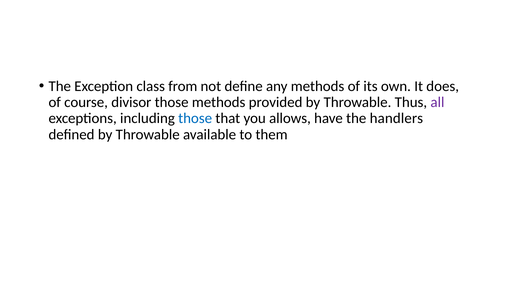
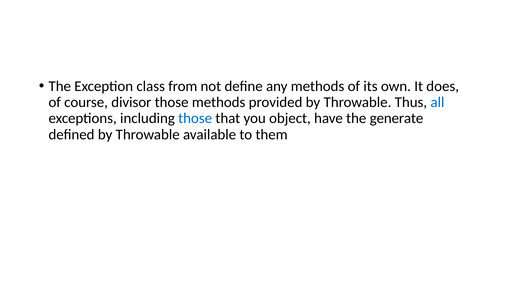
all colour: purple -> blue (437, 102)
allows: allows -> object (290, 119)
handlers: handlers -> generate (396, 119)
